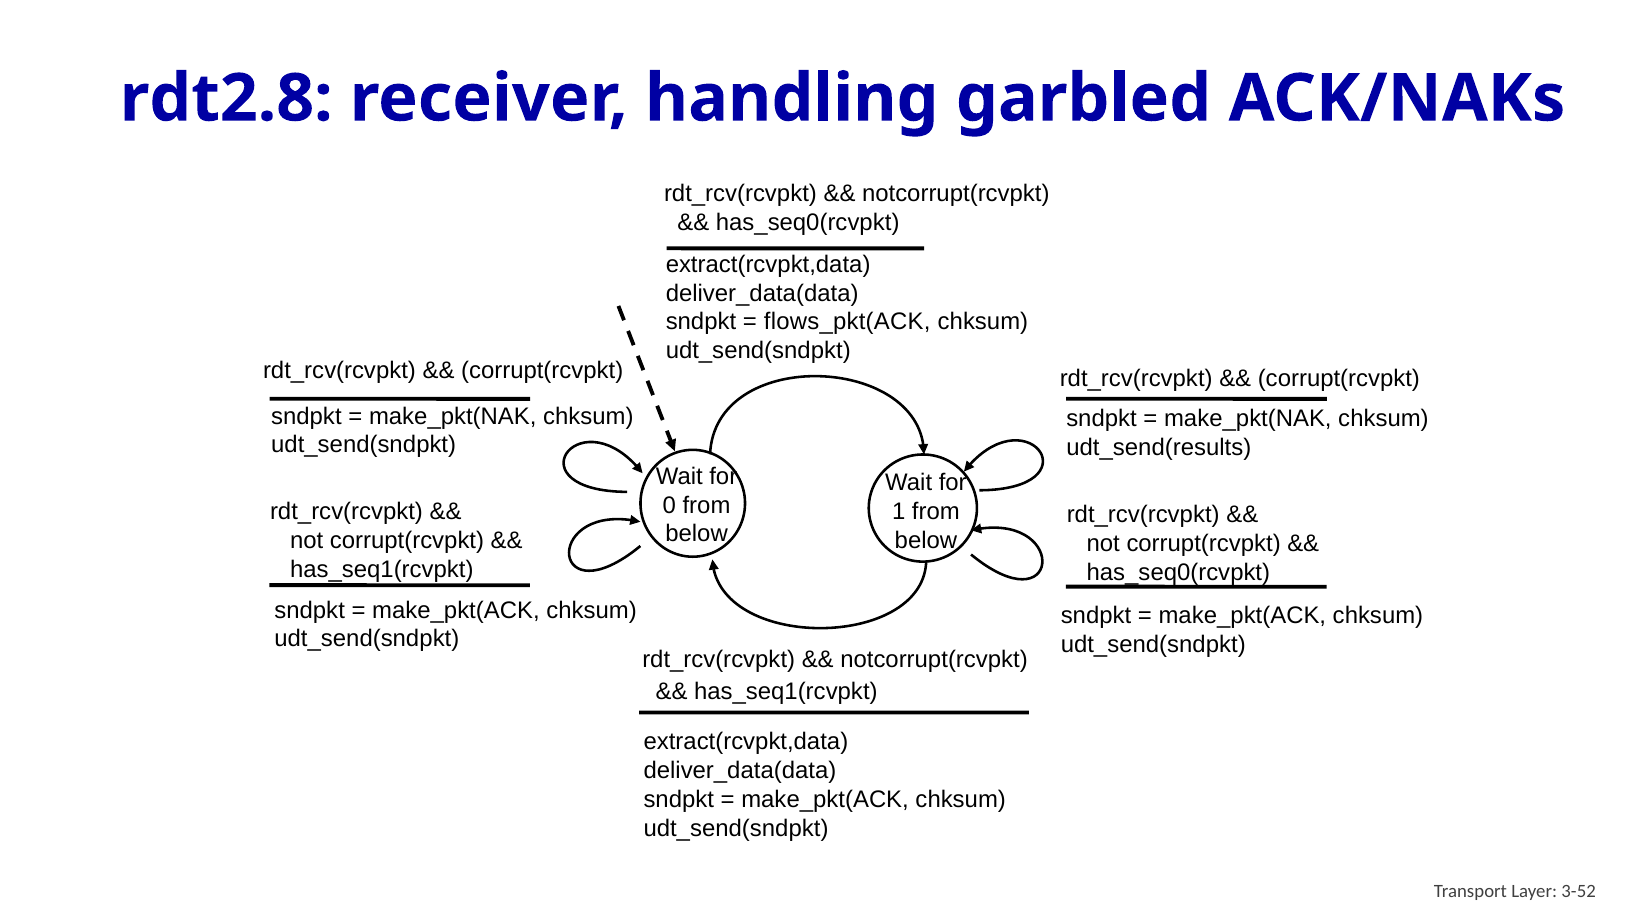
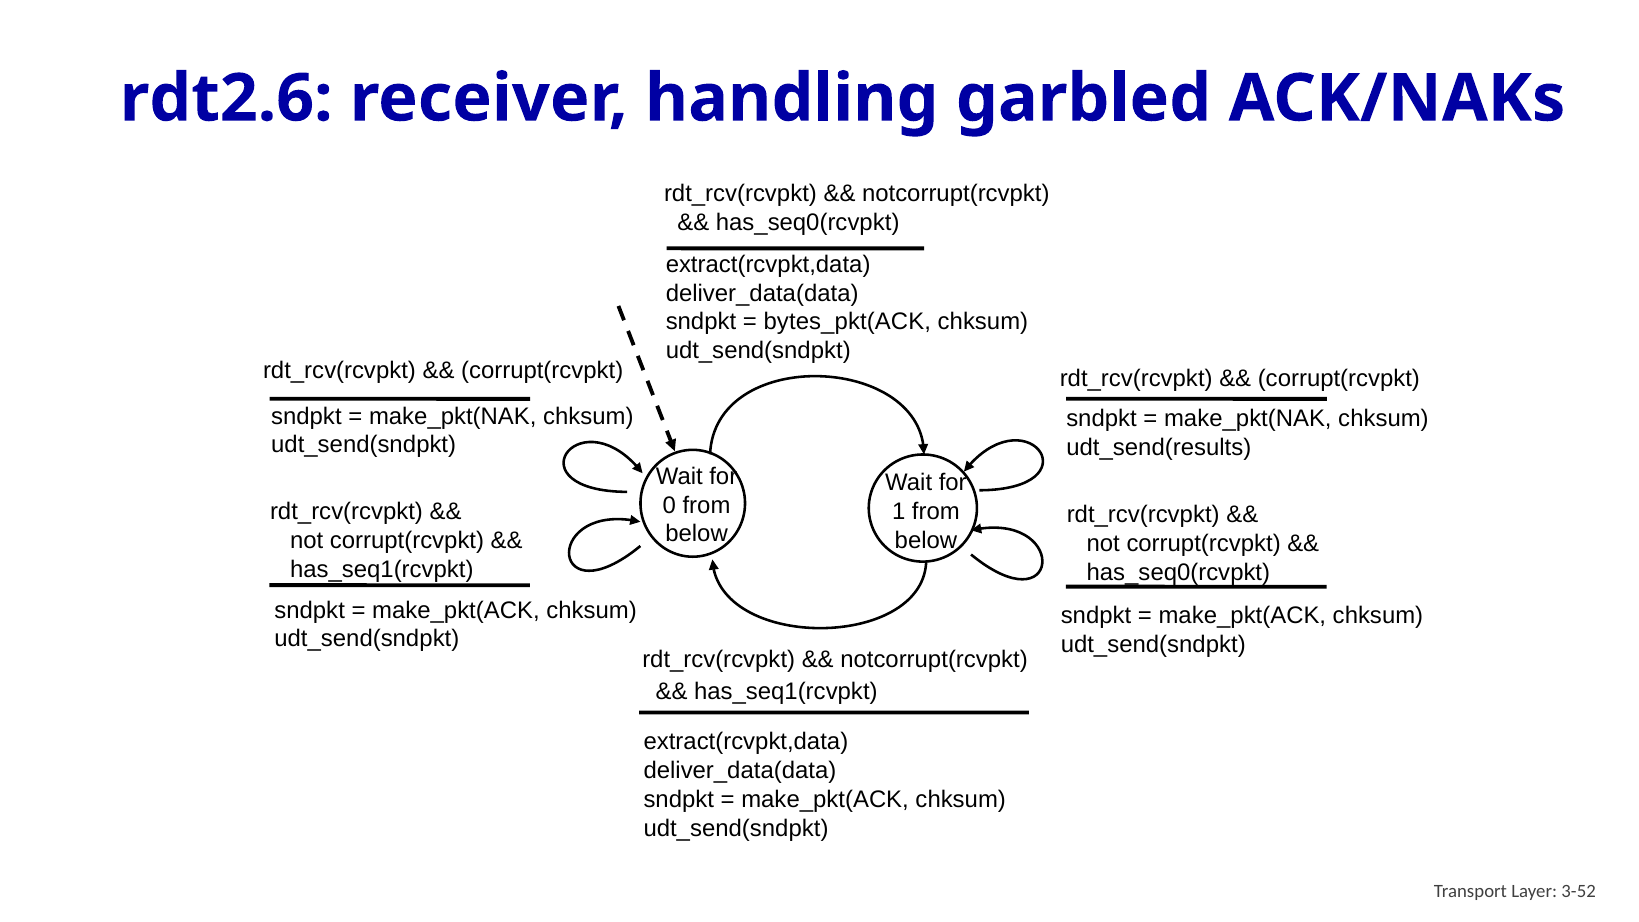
rdt2.8: rdt2.8 -> rdt2.6 (226, 99)
flows_pkt(ACK: flows_pkt(ACK -> bytes_pkt(ACK (847, 322)
